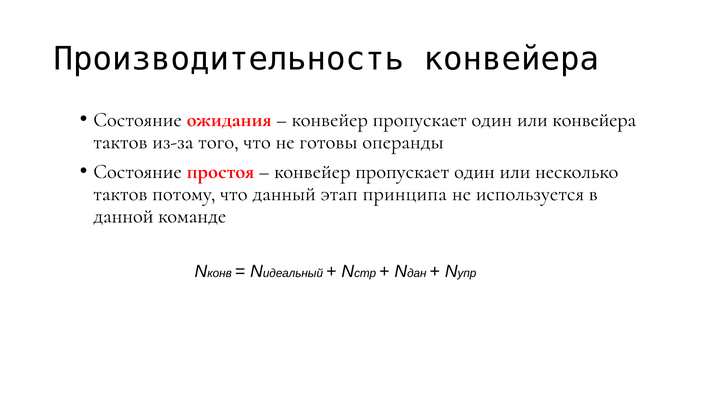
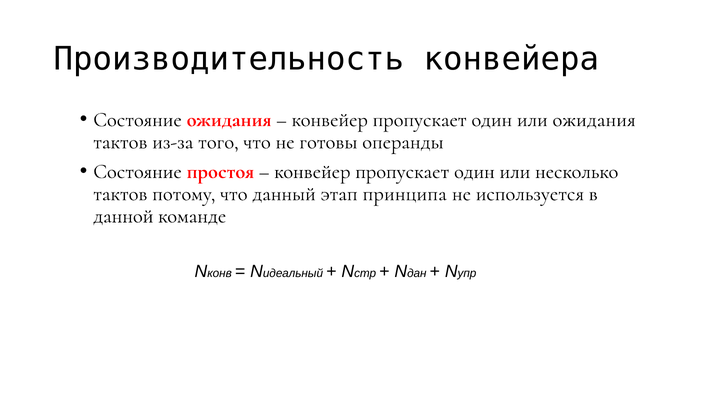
или конвейера: конвейера -> ожидания (594, 119)
